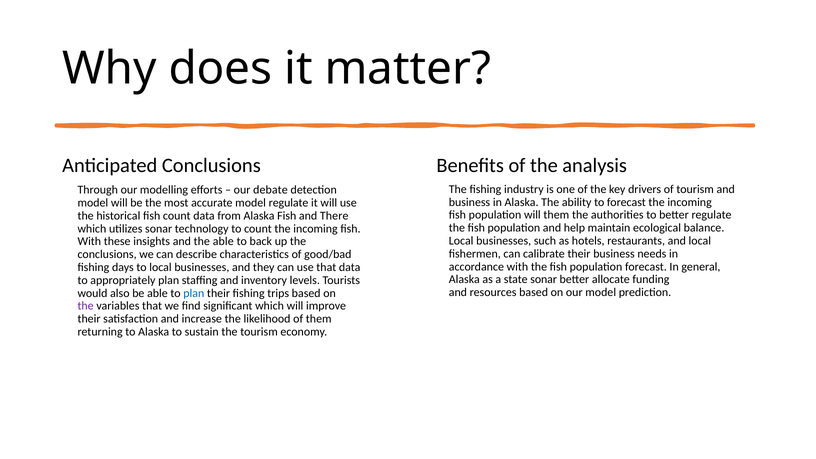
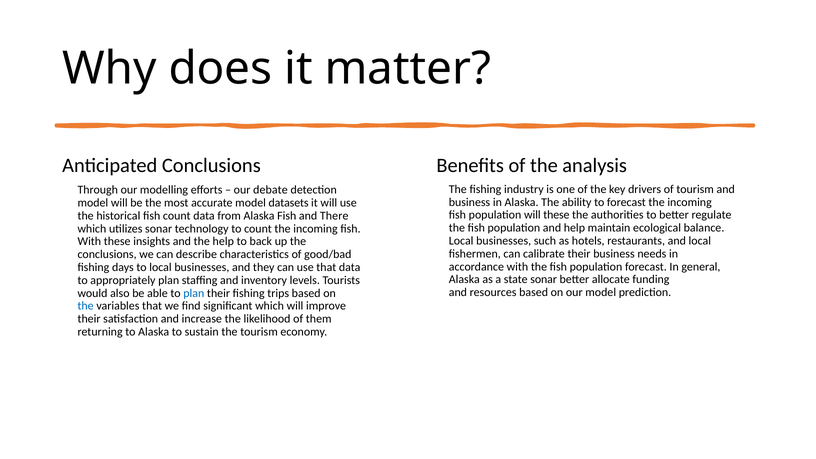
model regulate: regulate -> datasets (289, 203)
will them: them -> these (556, 215)
the able: able -> help (223, 242)
the colour: purple -> blue (86, 306)
